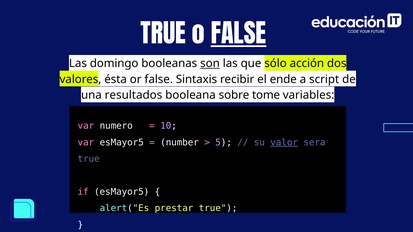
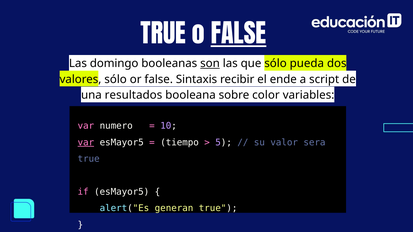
acción: acción -> pueda (307, 64)
valores ésta: ésta -> sólo (116, 79)
tome: tome -> color (266, 95)
var underline: none -> present (86, 143)
number: number -> tiempo (180, 143)
valor underline: present -> none (284, 143)
prestar: prestar -> generan (174, 209)
